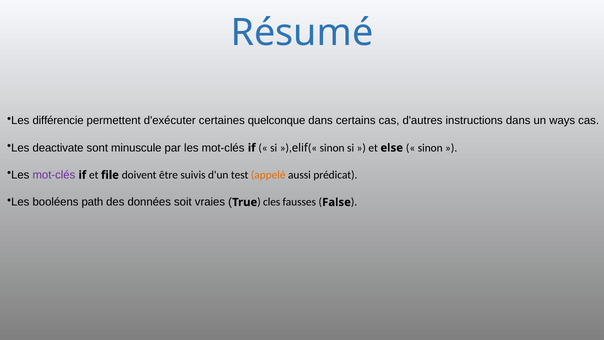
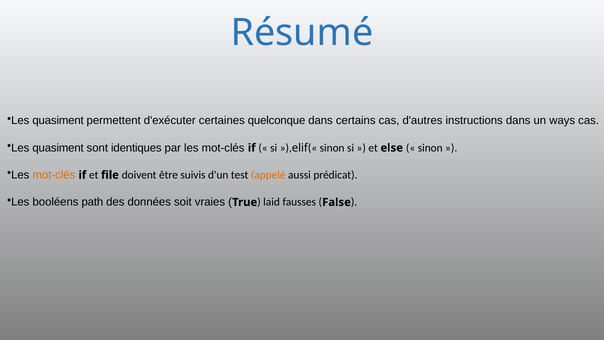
différencie: différencie -> quasiment (58, 121)
deactivate: deactivate -> quasiment (58, 148)
minuscule: minuscule -> identiques (136, 148)
mot-clés colour: purple -> orange (54, 175)
cles: cles -> laid (272, 202)
